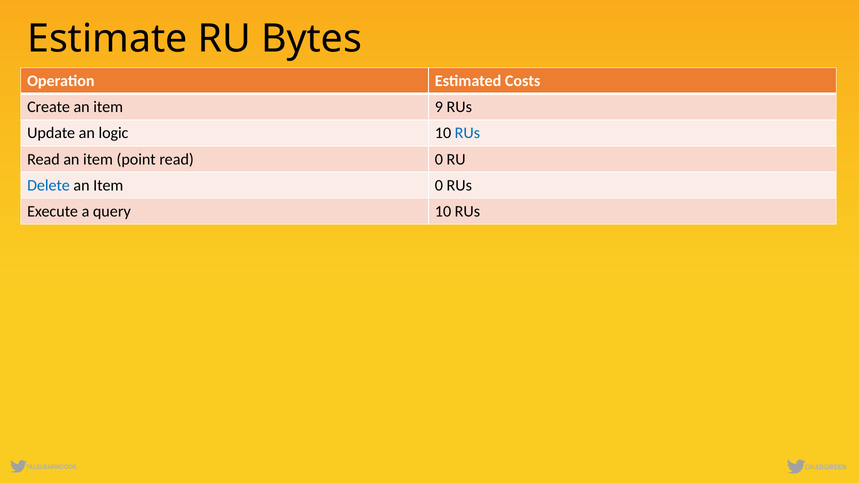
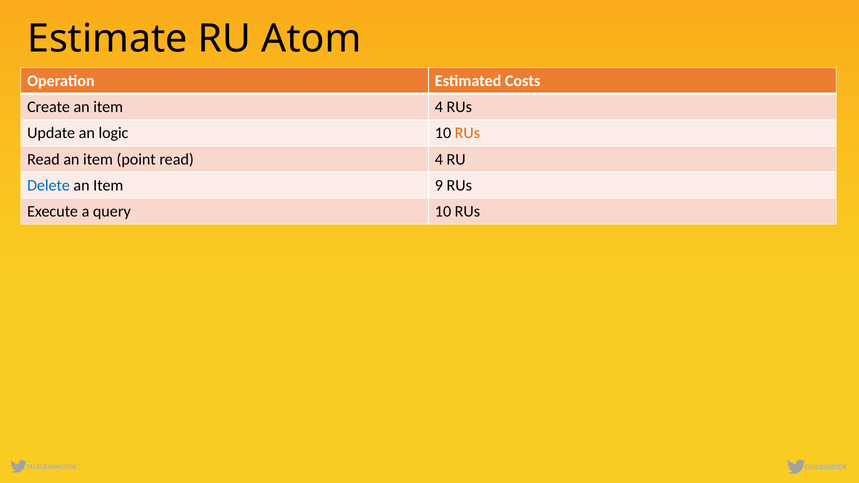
Bytes: Bytes -> Atom (311, 39)
item 9: 9 -> 4 (439, 107)
RUs colour: blue -> orange (467, 133)
read 0: 0 -> 4 (439, 159)
Item 0: 0 -> 9 (439, 185)
